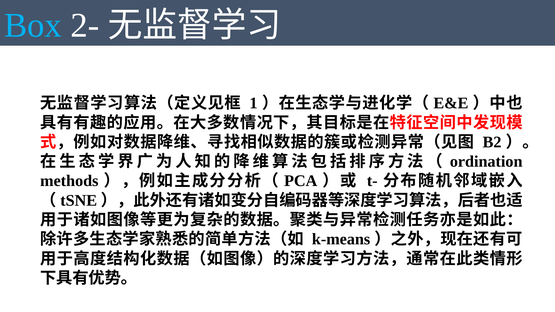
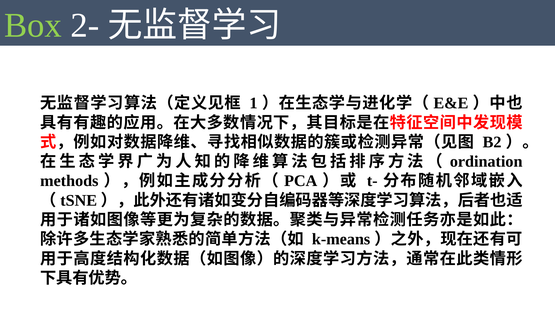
Box colour: light blue -> light green (33, 25)
